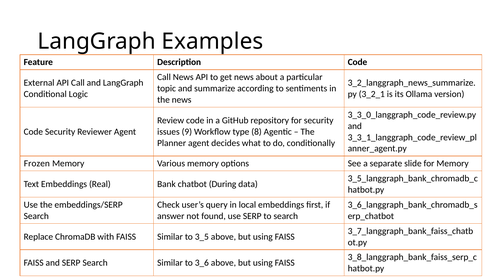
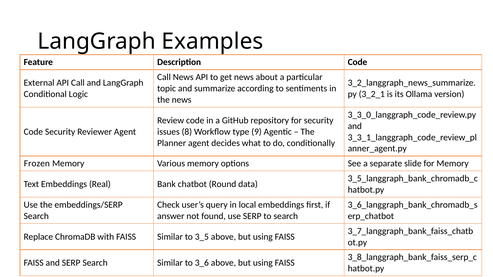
9: 9 -> 8 (187, 132)
8: 8 -> 9 (257, 132)
During: During -> Round (223, 184)
